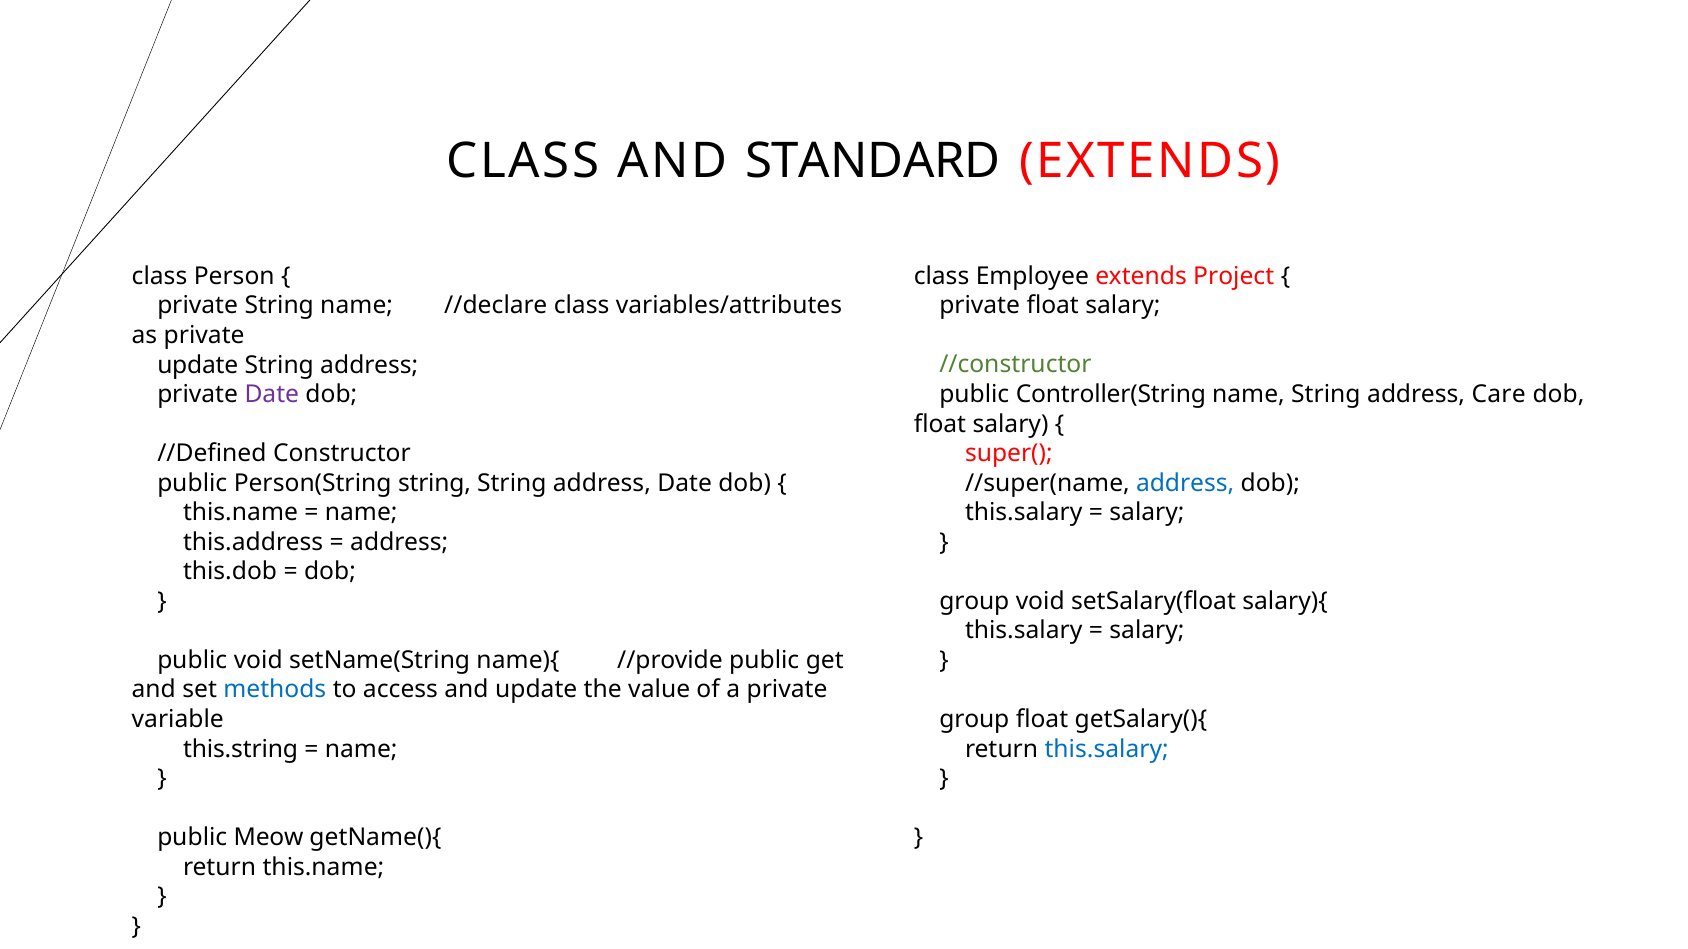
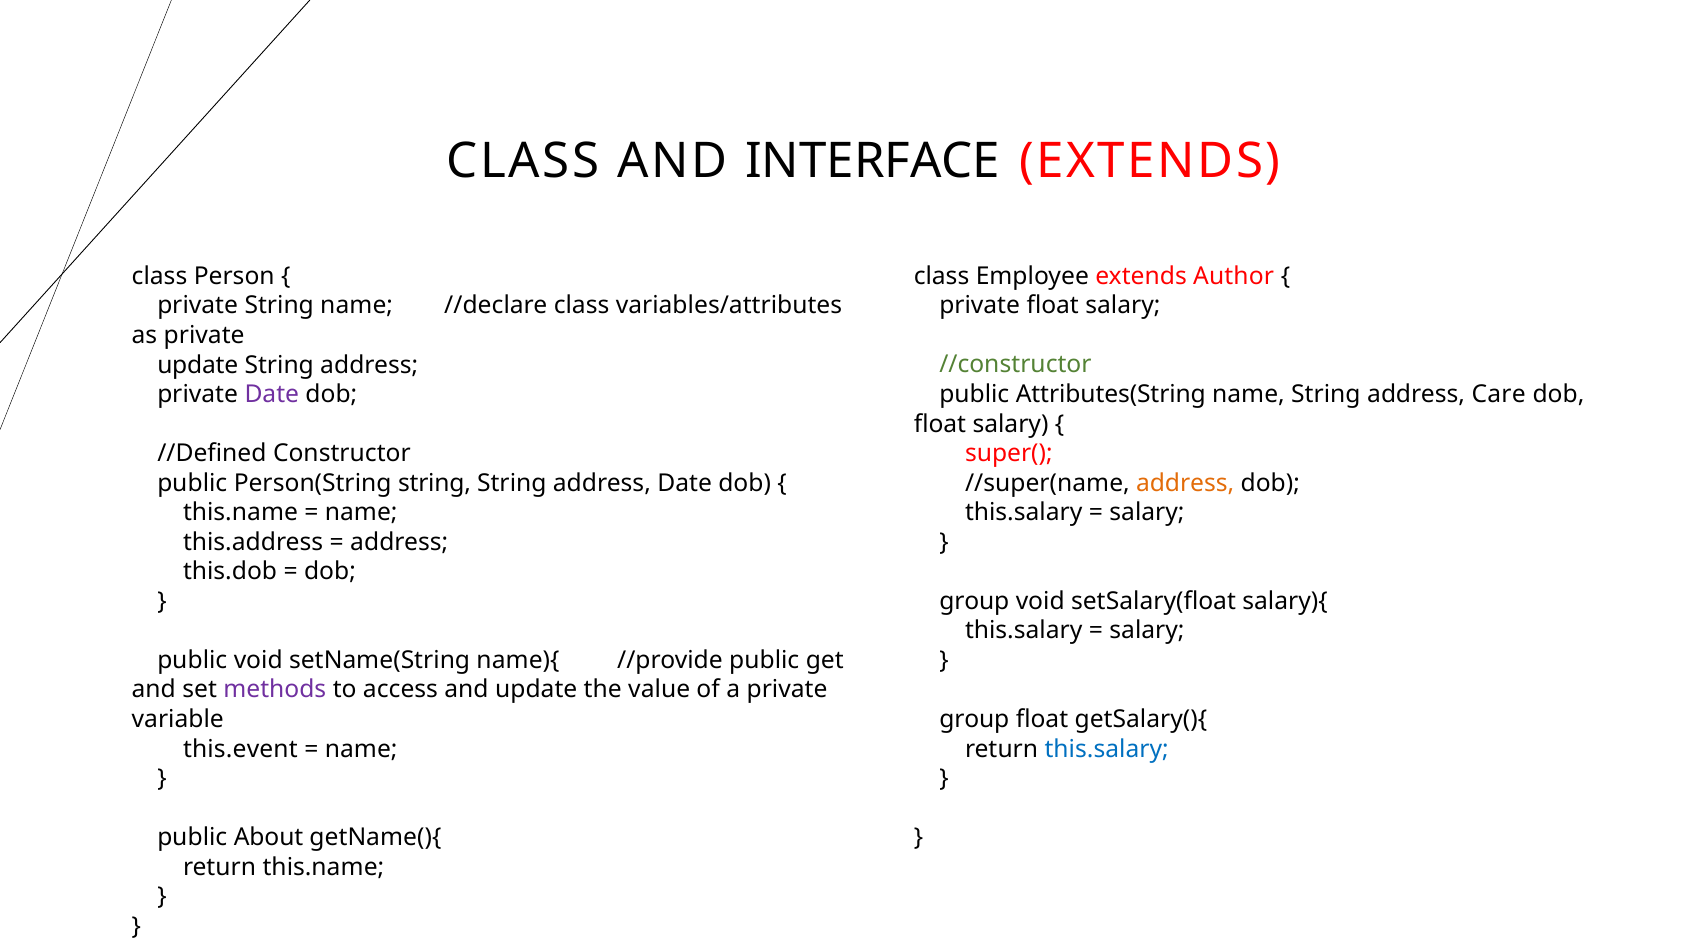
STANDARD: STANDARD -> INTERFACE (873, 162)
Project: Project -> Author (1234, 276)
Controller(String: Controller(String -> Attributes(String (1111, 395)
address colour: blue -> orange (1185, 483)
methods colour: blue -> purple (275, 690)
this.string: this.string -> this.event (240, 749)
Meow: Meow -> About (269, 838)
